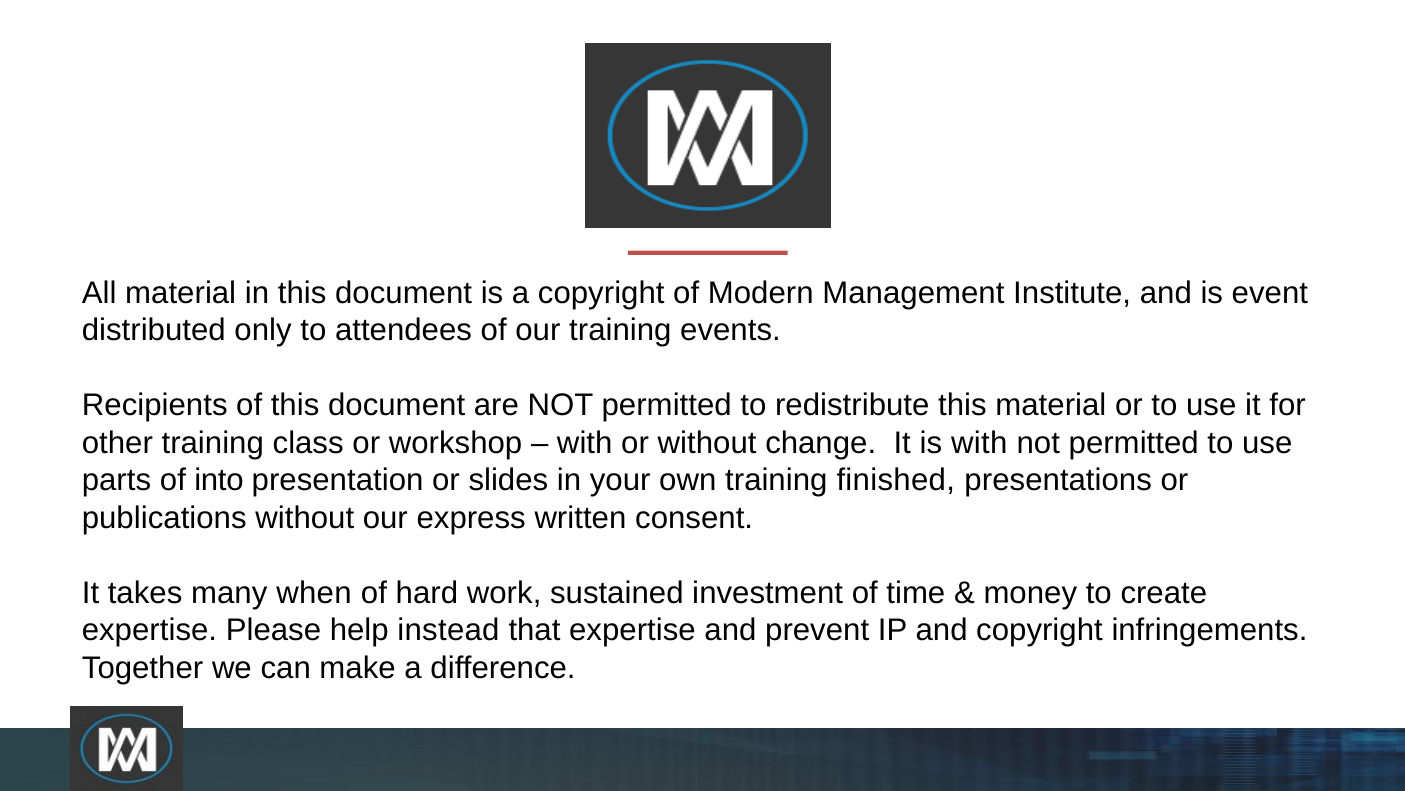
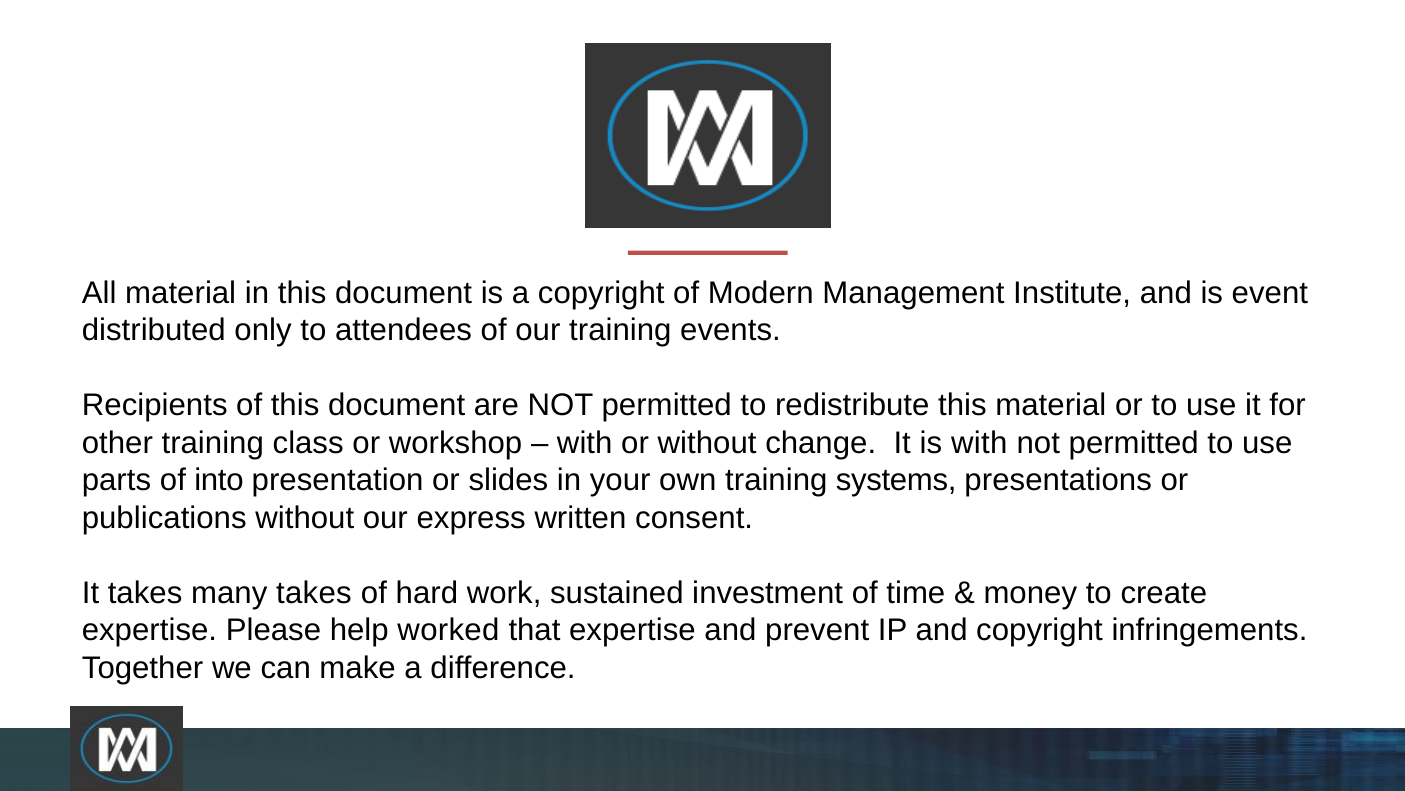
finished: finished -> systems (896, 480)
many when: when -> takes (314, 593)
instead: instead -> worked (448, 630)
